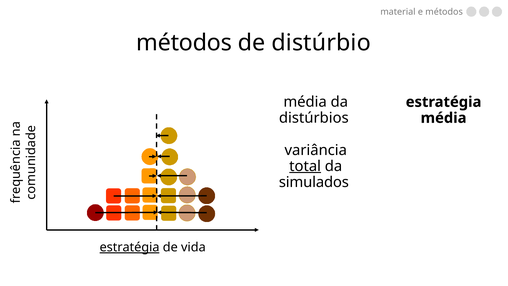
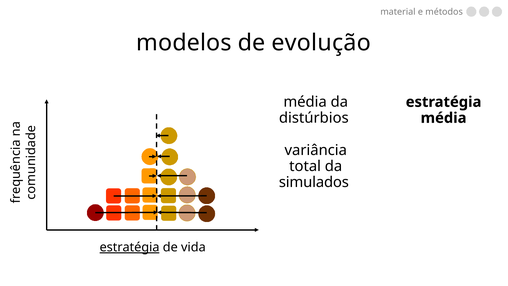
métodos: métodos -> modelos (184, 43)
distúrbio: distúrbio -> evolução (321, 43)
total underline: present -> none (305, 166)
